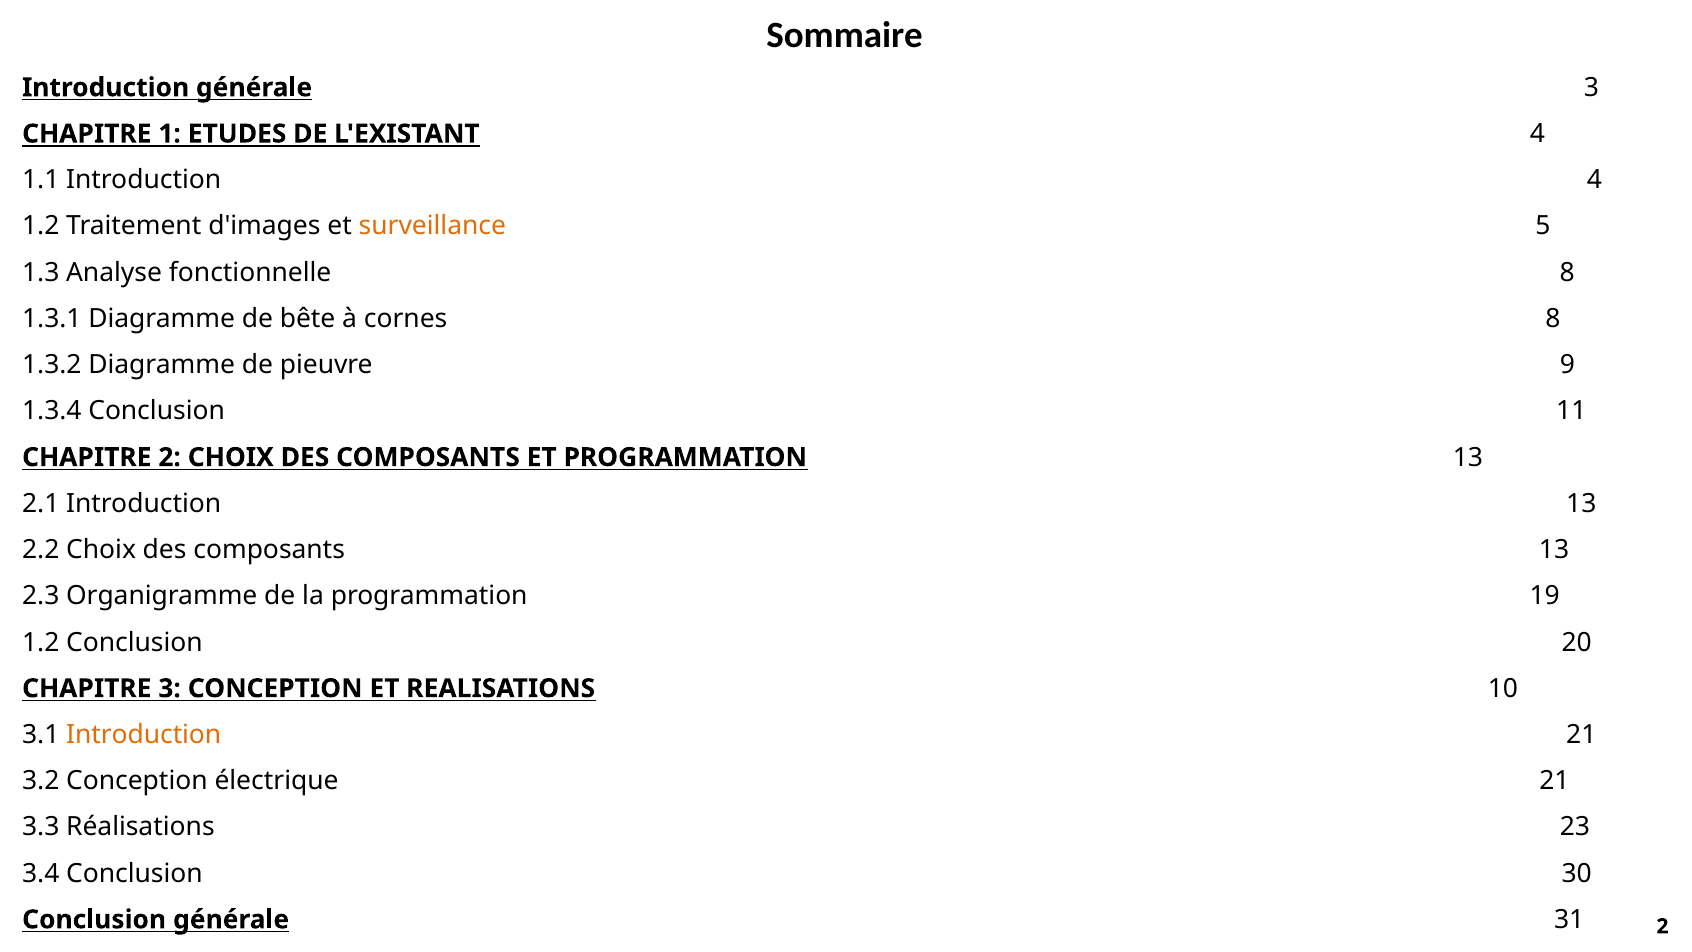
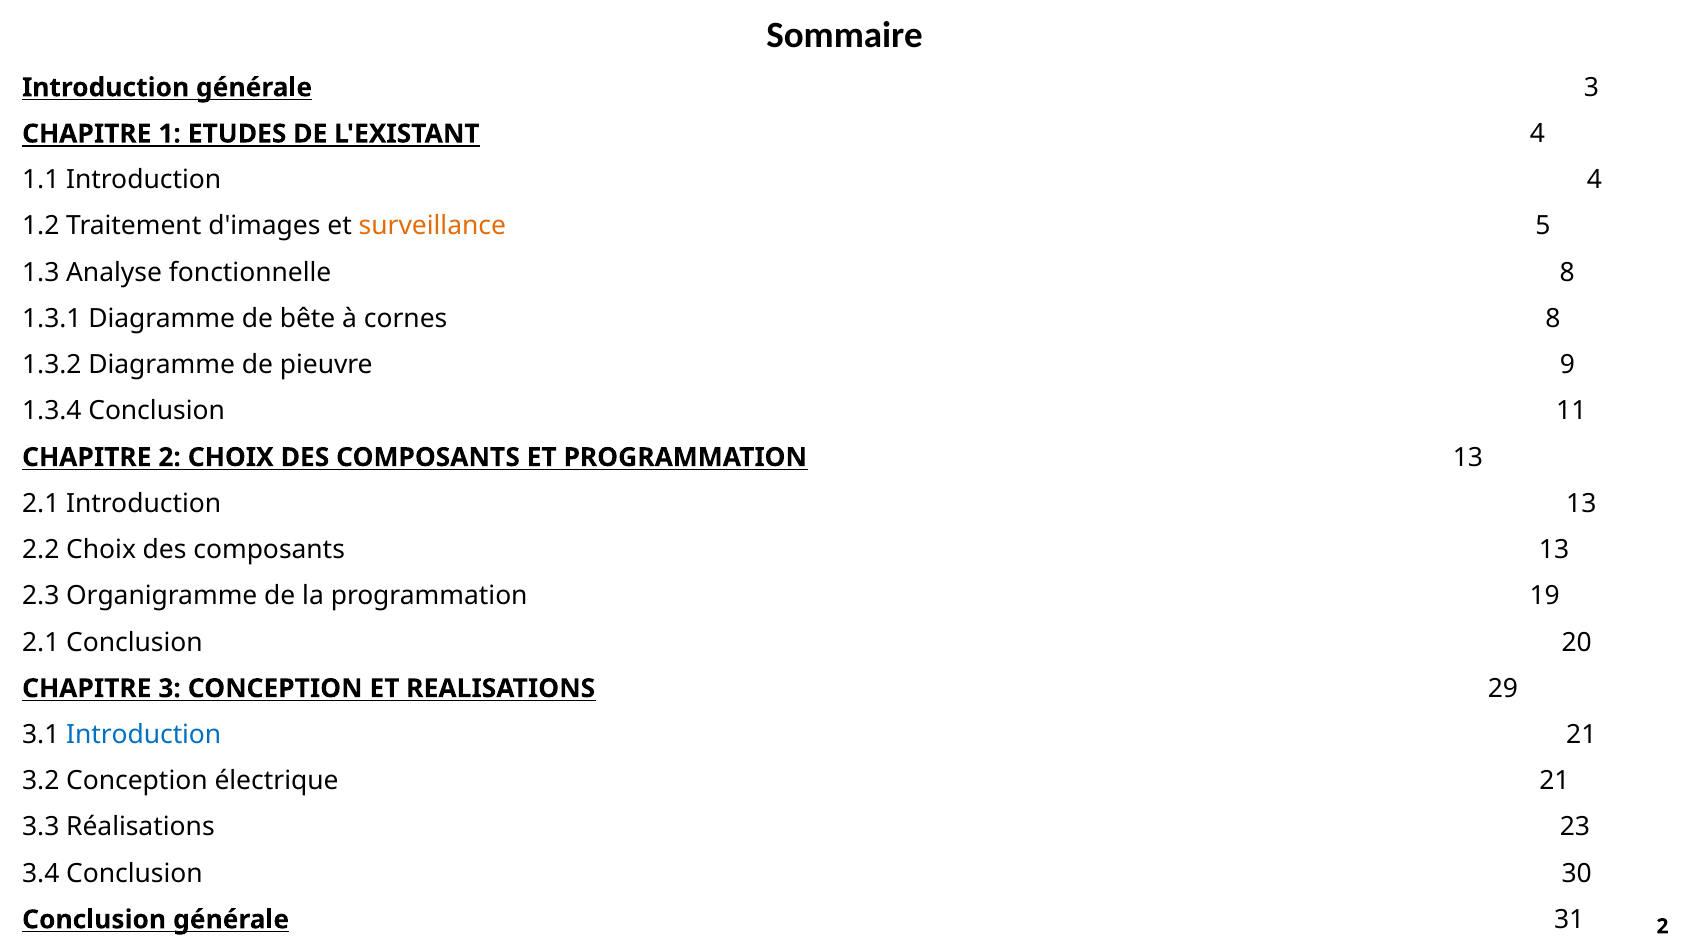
1.2: 1.2 -> 2.1 (41, 642)
10: 10 -> 29 (1503, 688)
Introduction colour: orange -> blue (144, 735)
